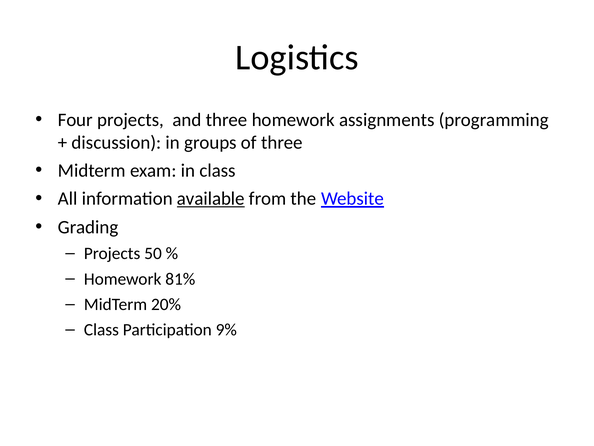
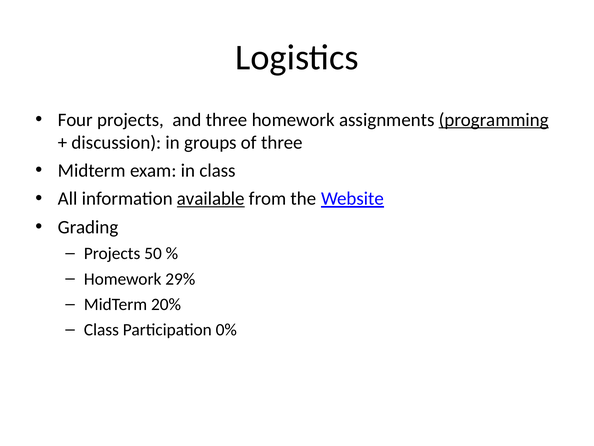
programming underline: none -> present (494, 120)
81%: 81% -> 29% (180, 279)
9%: 9% -> 0% (226, 330)
